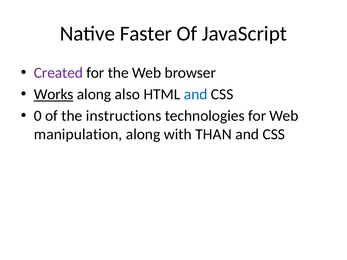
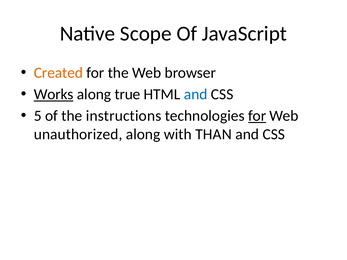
Faster: Faster -> Scope (146, 34)
Created colour: purple -> orange (58, 73)
also: also -> true (127, 94)
0: 0 -> 5 (38, 116)
for underline: none -> present (257, 116)
manipulation: manipulation -> unauthorized (78, 135)
